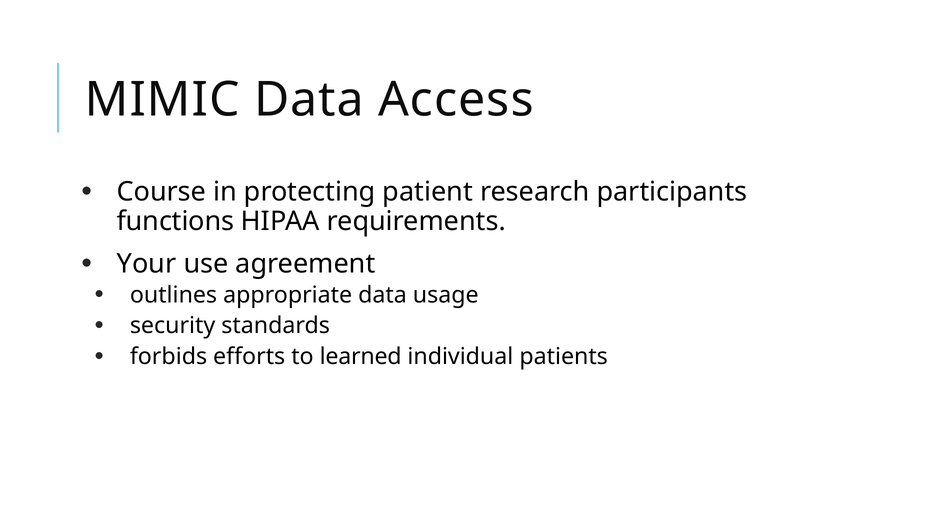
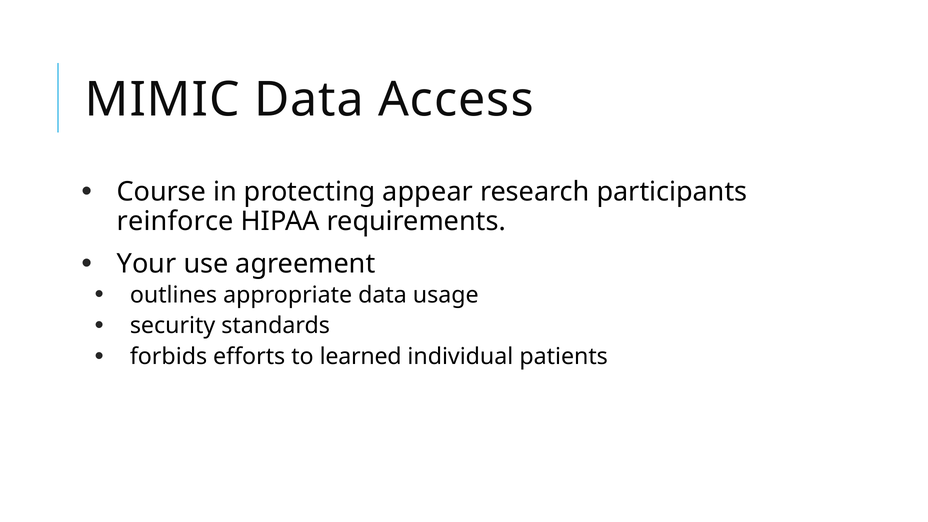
patient: patient -> appear (428, 192)
functions: functions -> reinforce (175, 221)
